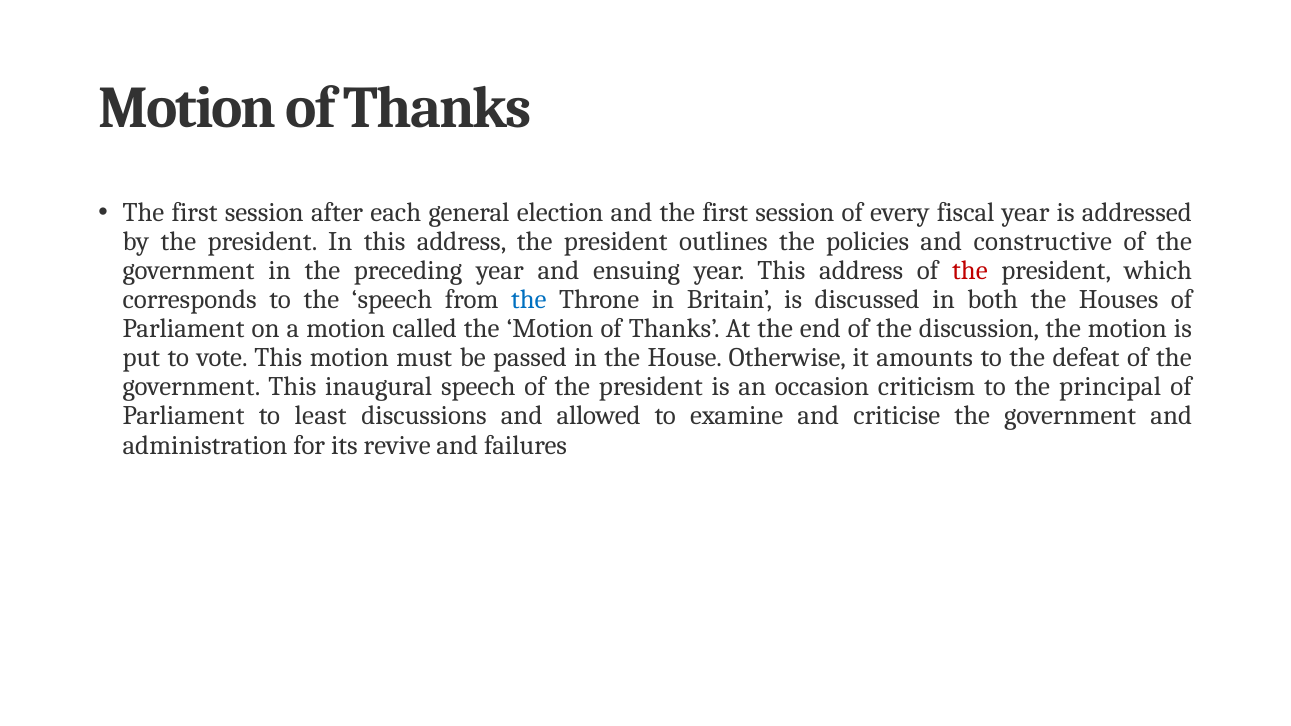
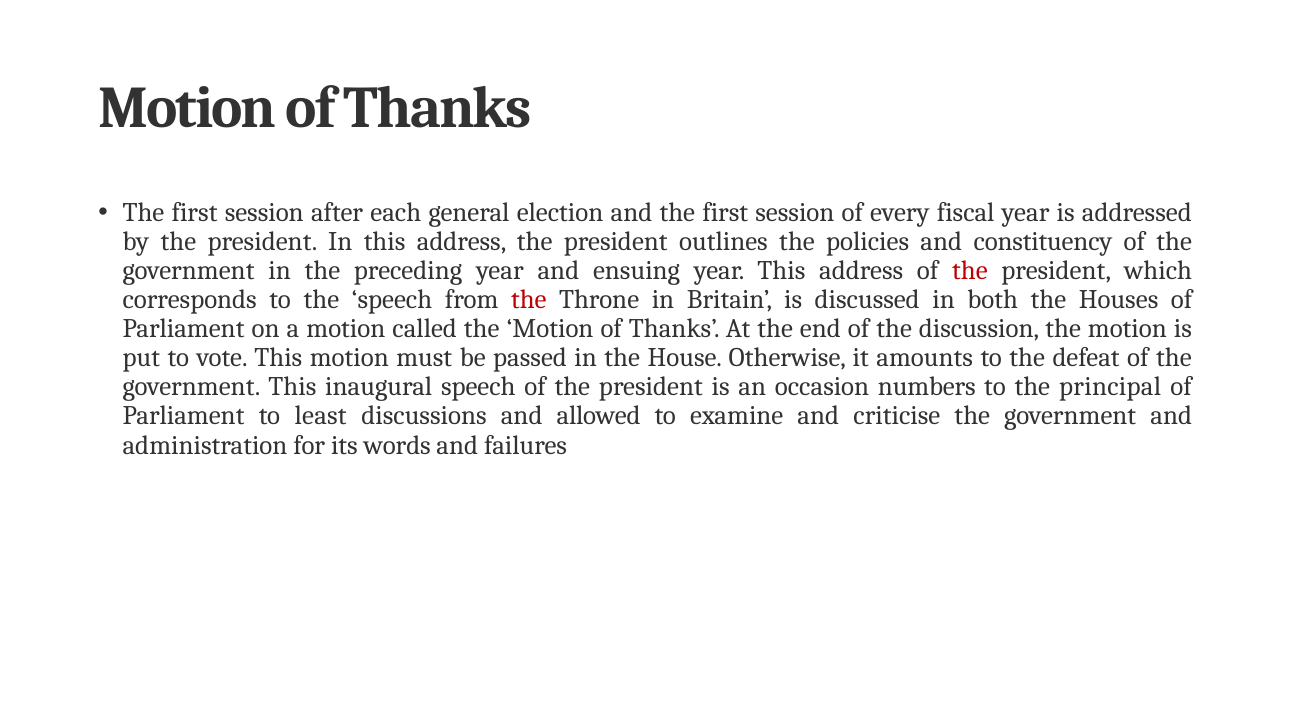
constructive: constructive -> constituency (1043, 242)
the colour: blue -> red (529, 300)
criticism: criticism -> numbers (927, 387)
revive: revive -> words (397, 445)
